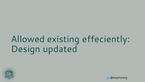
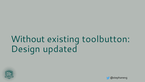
Allowed: Allowed -> Without (28, 39)
effeciently: effeciently -> toolbutton (106, 39)
